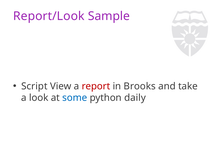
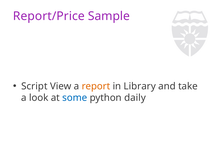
Report/Look: Report/Look -> Report/Price (49, 16)
report colour: red -> orange (96, 86)
Brooks: Brooks -> Library (140, 86)
